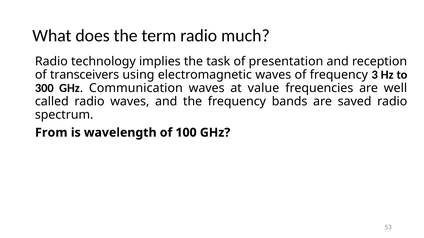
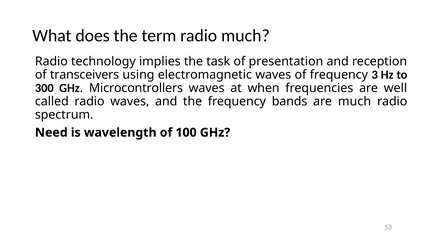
Communication: Communication -> Microcontrollers (136, 88)
value: value -> when (264, 88)
are saved: saved -> much (355, 102)
From: From -> Need (51, 133)
